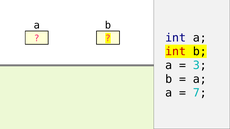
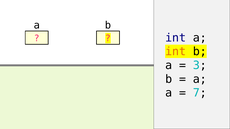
int colour: red -> orange (176, 52)
